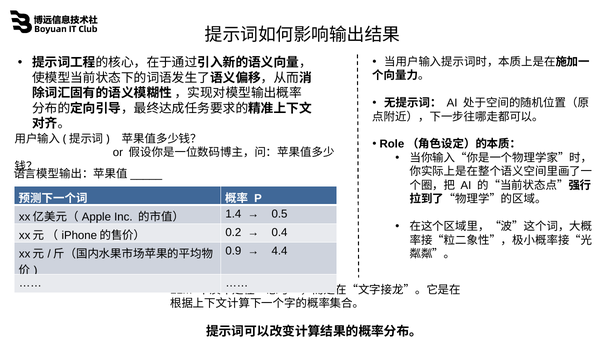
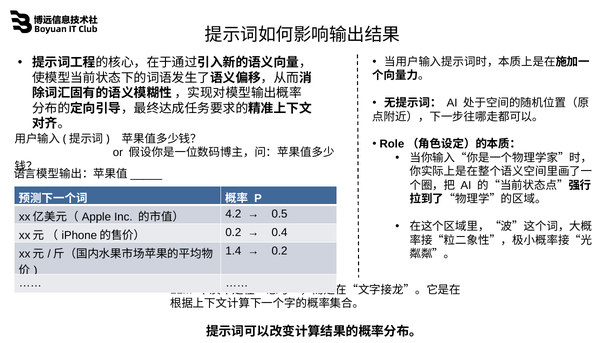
1.4: 1.4 -> 4.2 (233, 214)
0.9: 0.9 -> 1.4 (233, 251)
4.4: 4.4 -> 0.2 (280, 251)
